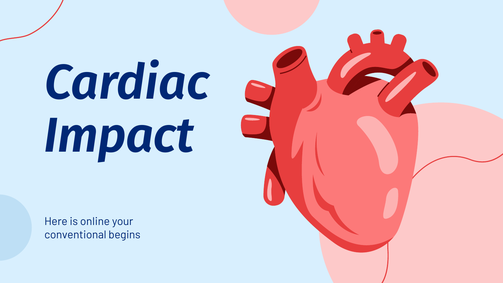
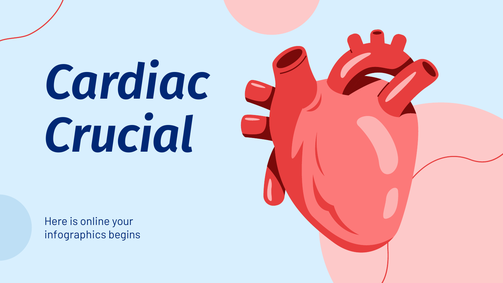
Impact: Impact -> Crucial (119, 136)
conventional: conventional -> infographics (75, 235)
